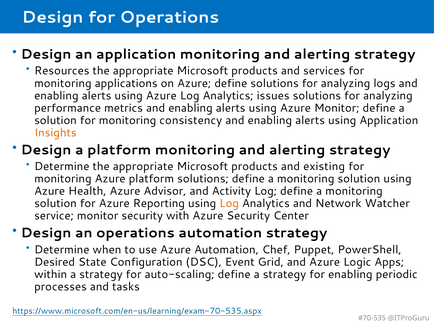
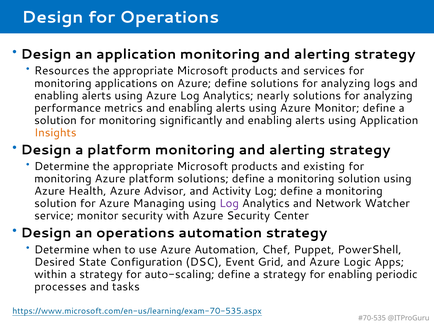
issues: issues -> nearly (273, 96)
consistency: consistency -> significantly (191, 120)
Reporting: Reporting -> Managing (159, 204)
Log colour: orange -> purple (229, 204)
